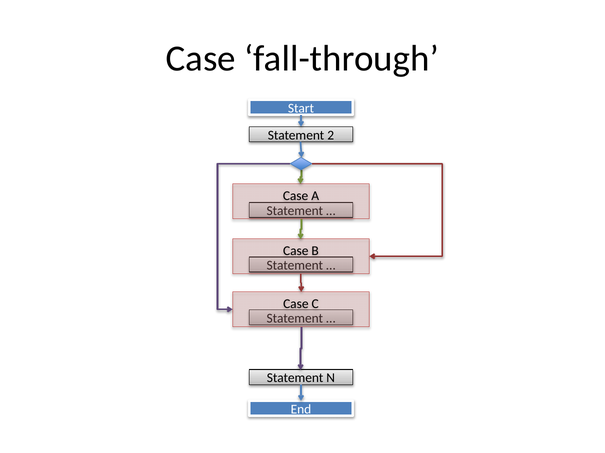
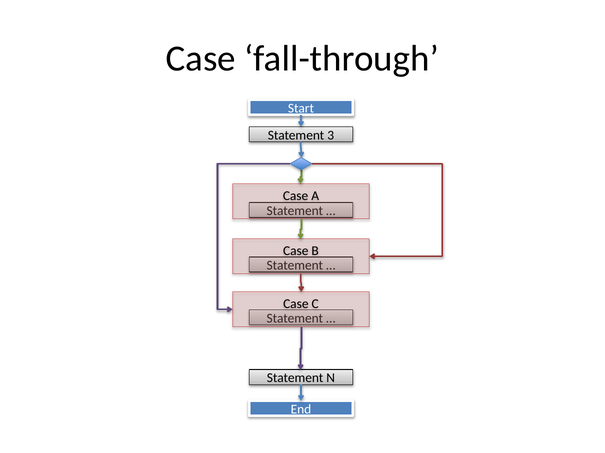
2: 2 -> 3 (331, 135)
